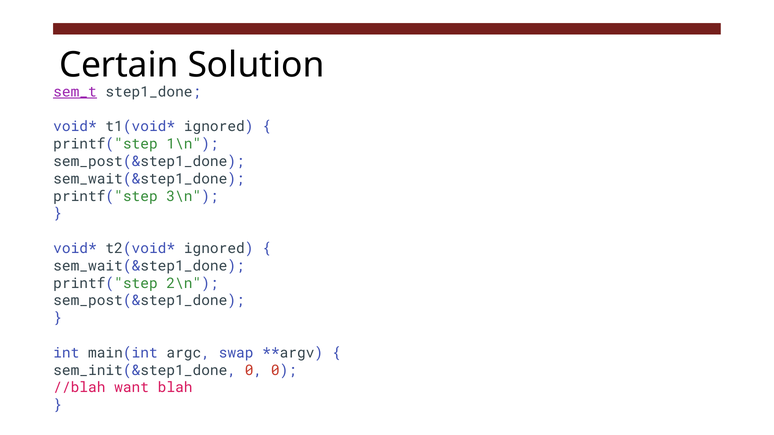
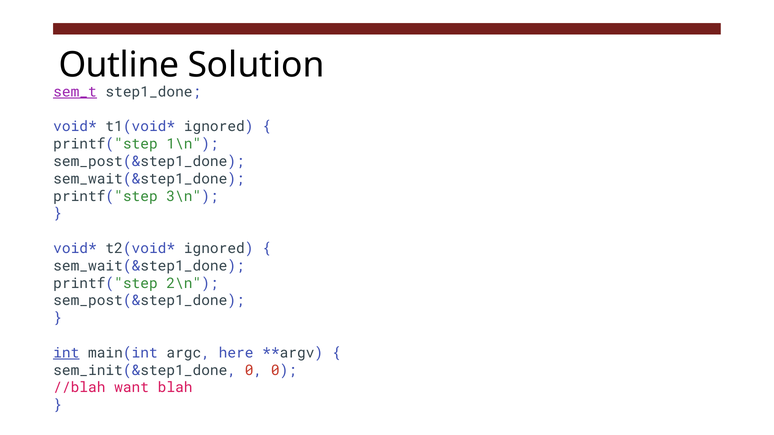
Certain: Certain -> Outline (119, 65)
int underline: none -> present (66, 353)
swap: swap -> here (236, 353)
